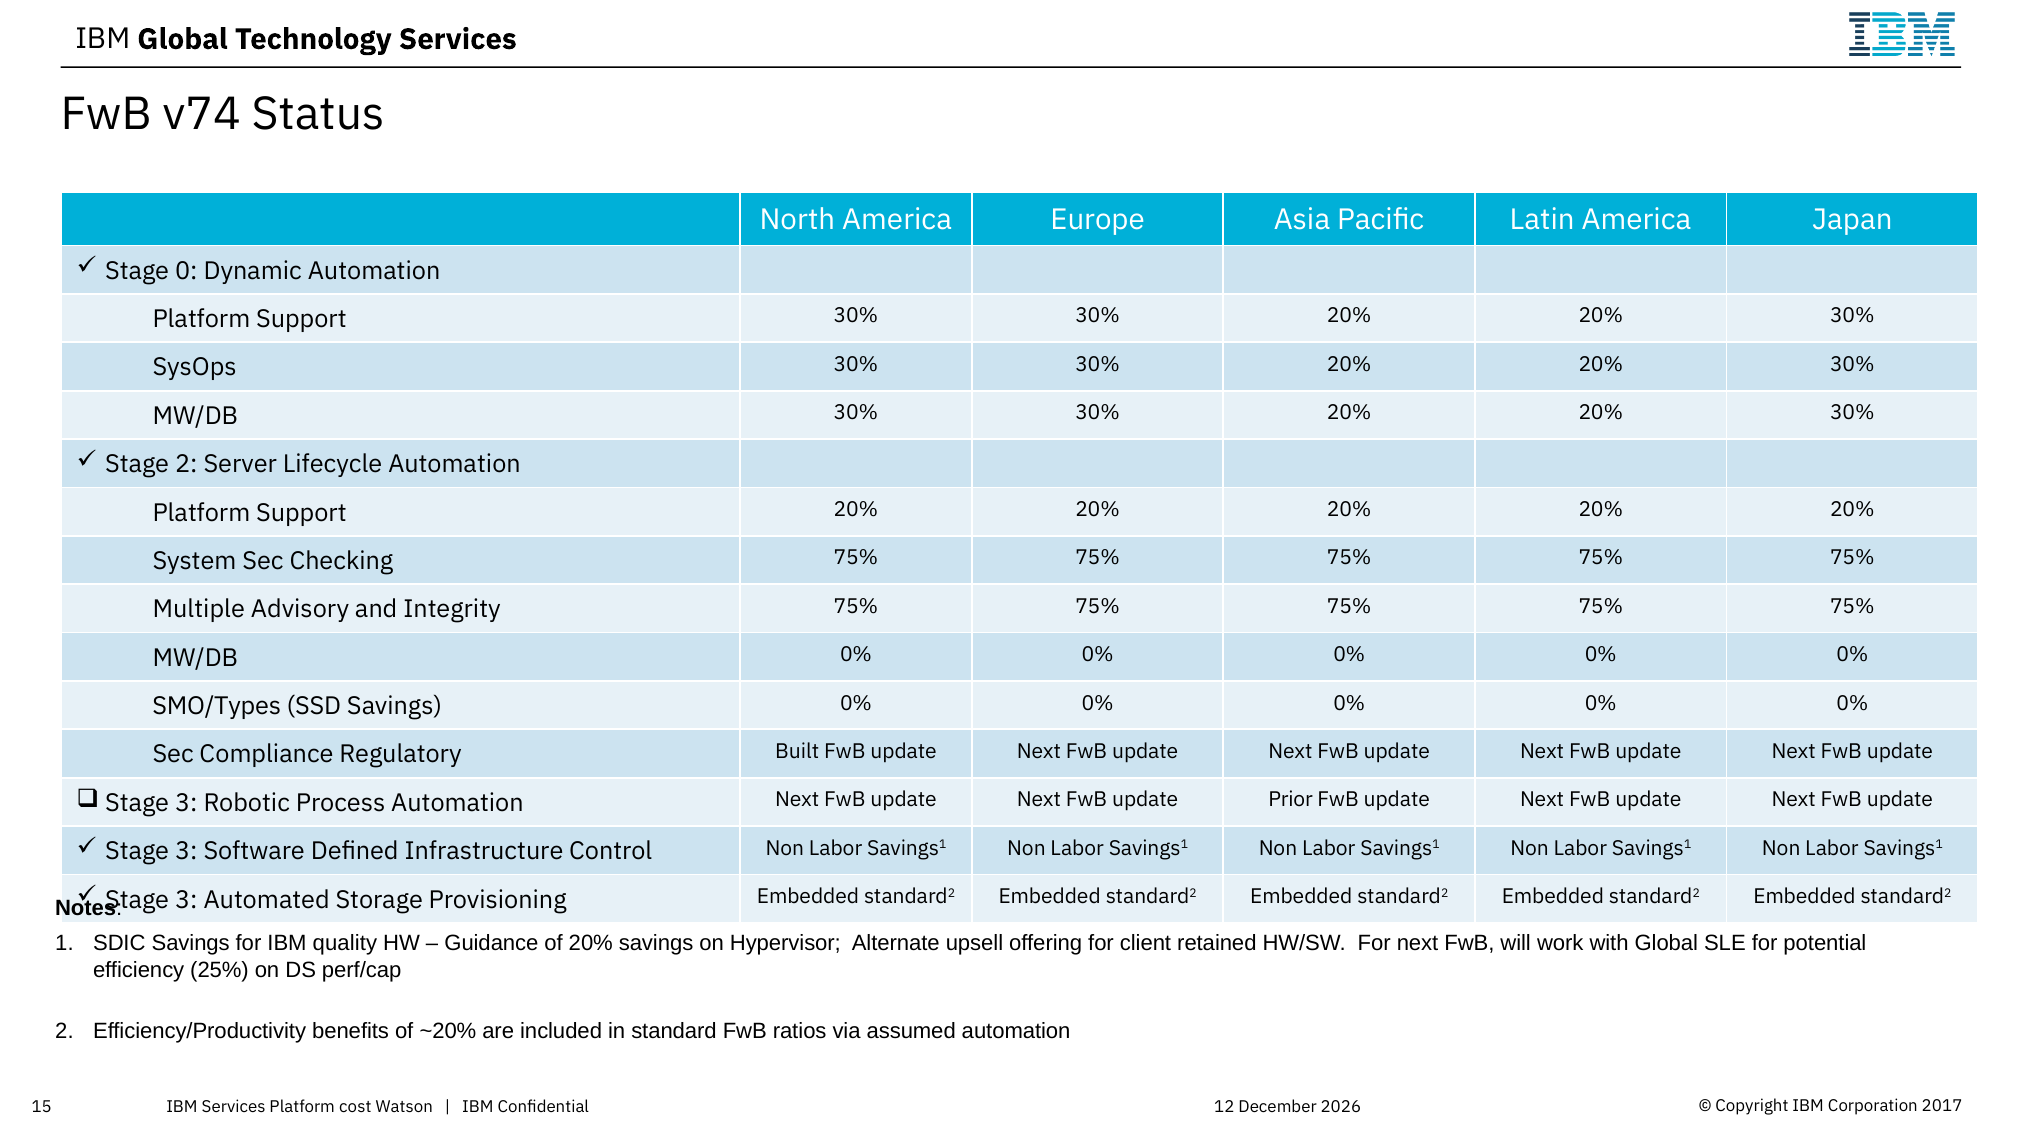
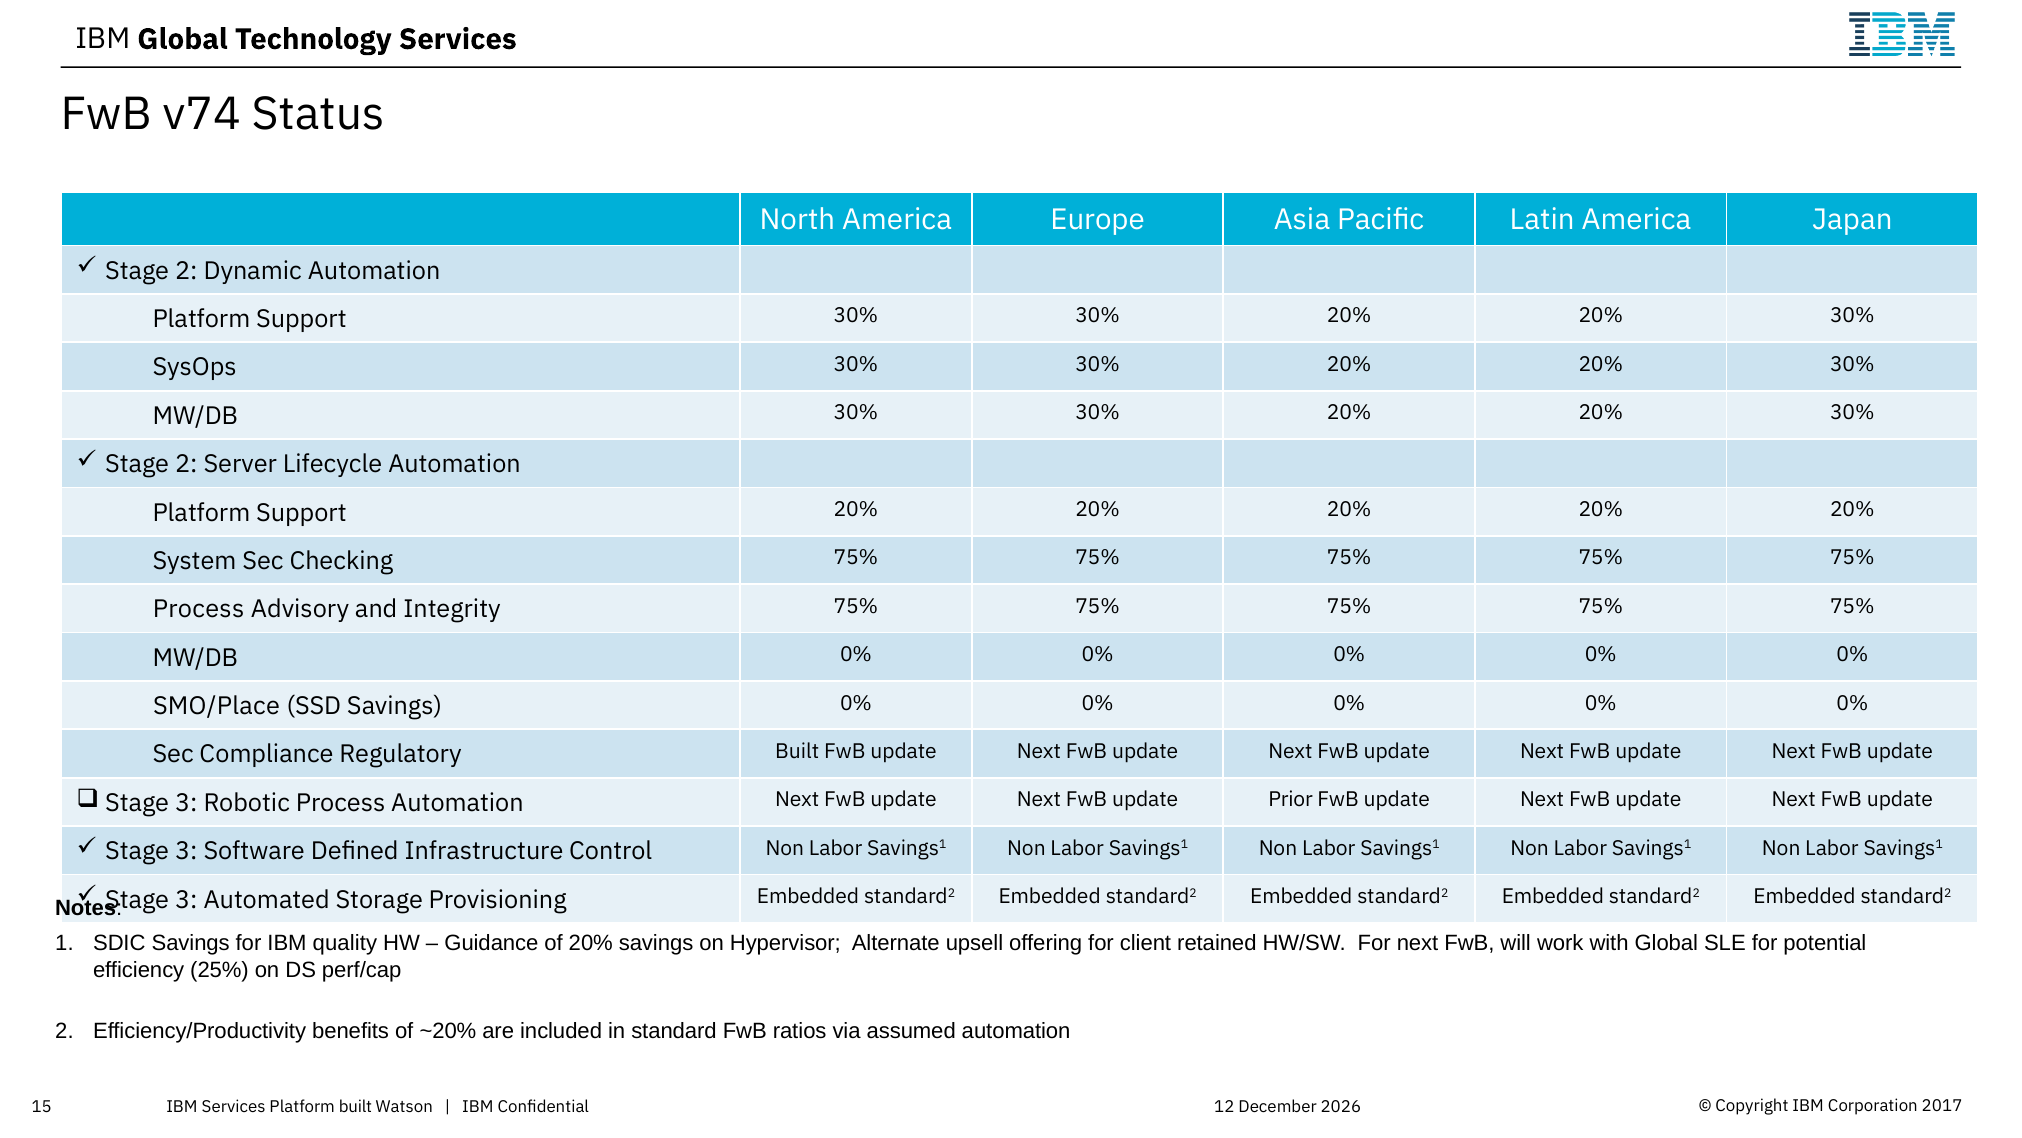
0: 0 -> 2 (186, 271)
Multiple: Multiple -> Process (199, 609)
SMO/Types: SMO/Types -> SMO/Place (217, 706)
Platform cost: cost -> built (355, 1106)
